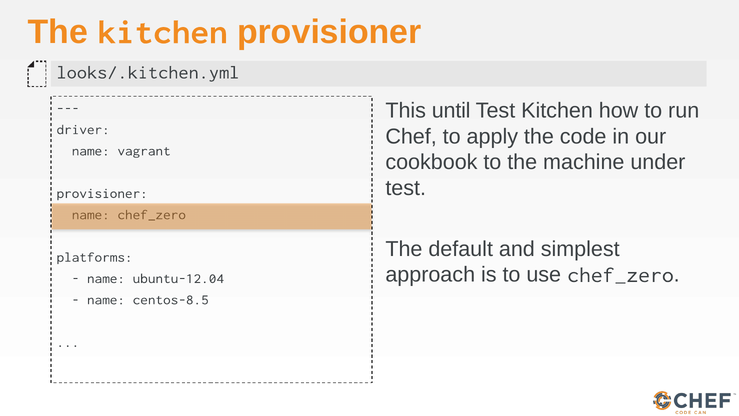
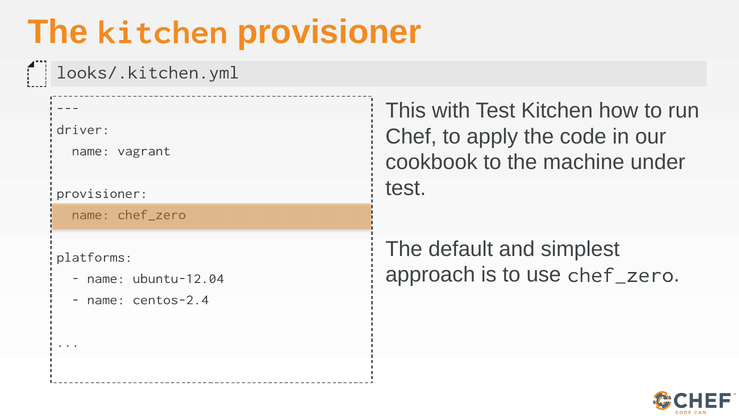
until: until -> with (451, 110)
centos-8.5: centos-8.5 -> centos-2.4 (171, 299)
